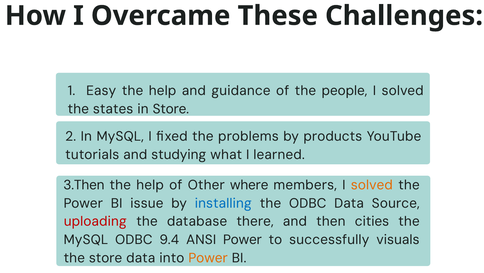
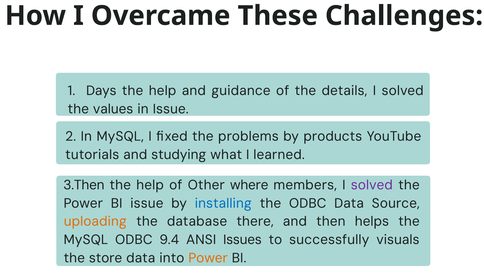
Easy: Easy -> Days (101, 90)
people: people -> details (344, 90)
states: states -> values (113, 109)
in Store: Store -> Issue (171, 109)
solved colour: orange -> purple (372, 184)
uploading colour: red -> orange (95, 221)
cities: cities -> helps (372, 221)
ANSI Power: Power -> Issues (242, 239)
